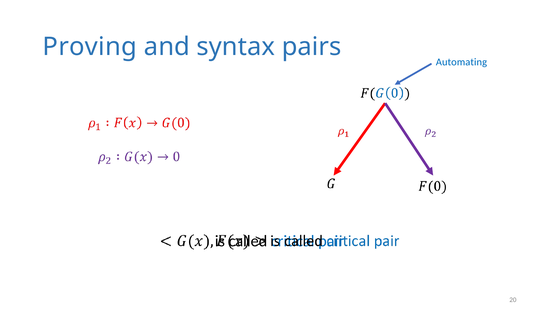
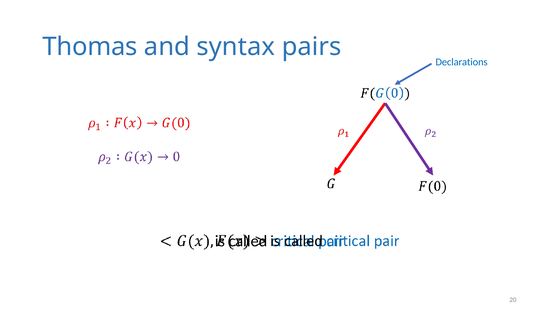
Proving: Proving -> Thomas (90, 47)
Automating: Automating -> Declarations (462, 62)
